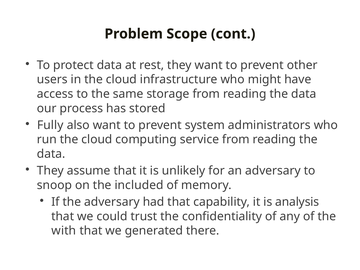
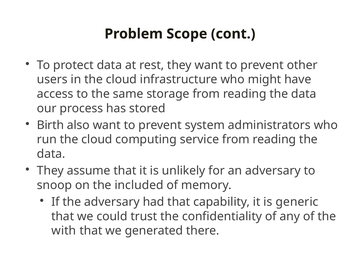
Fully: Fully -> Birth (50, 125)
analysis: analysis -> generic (297, 202)
